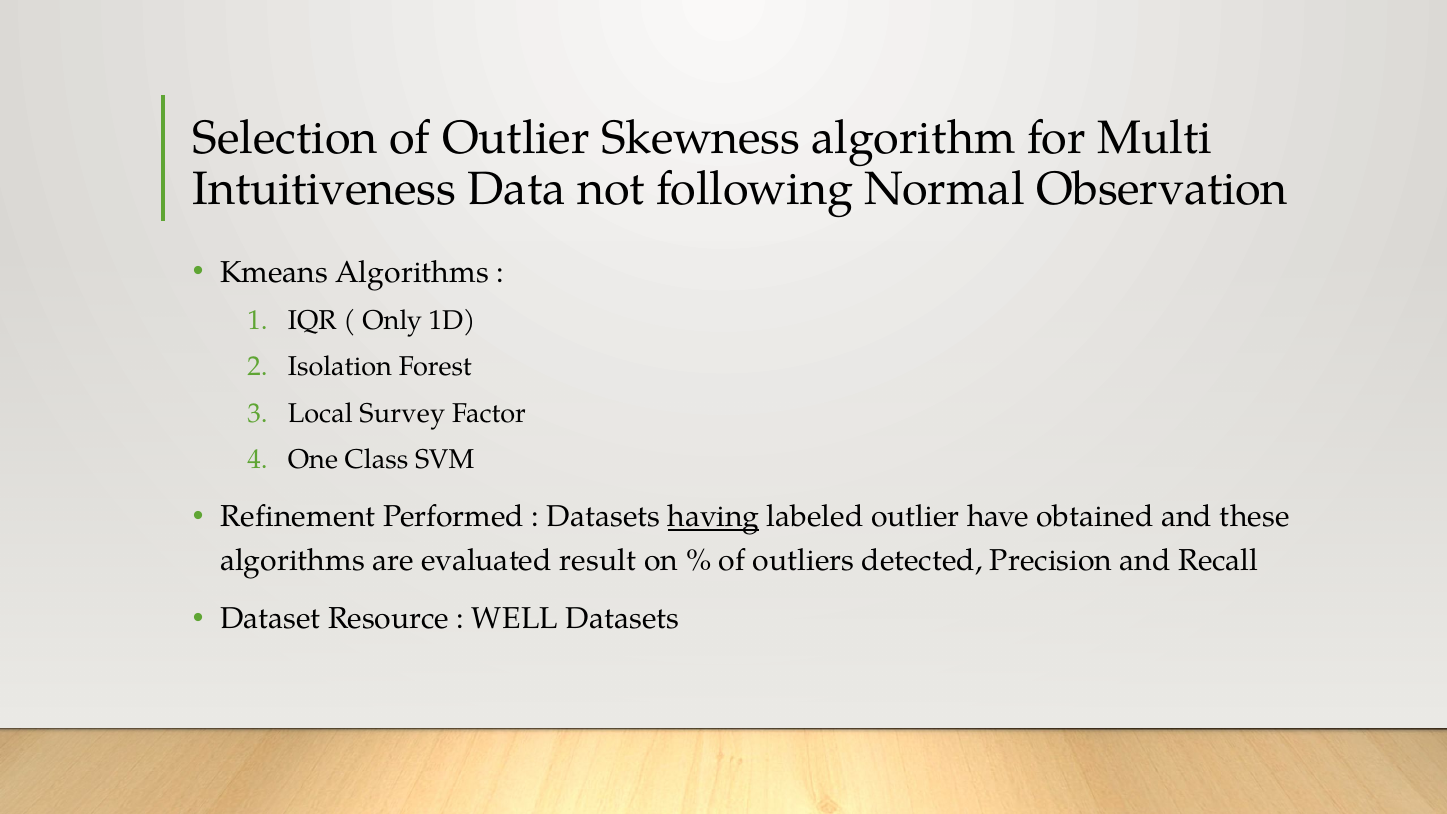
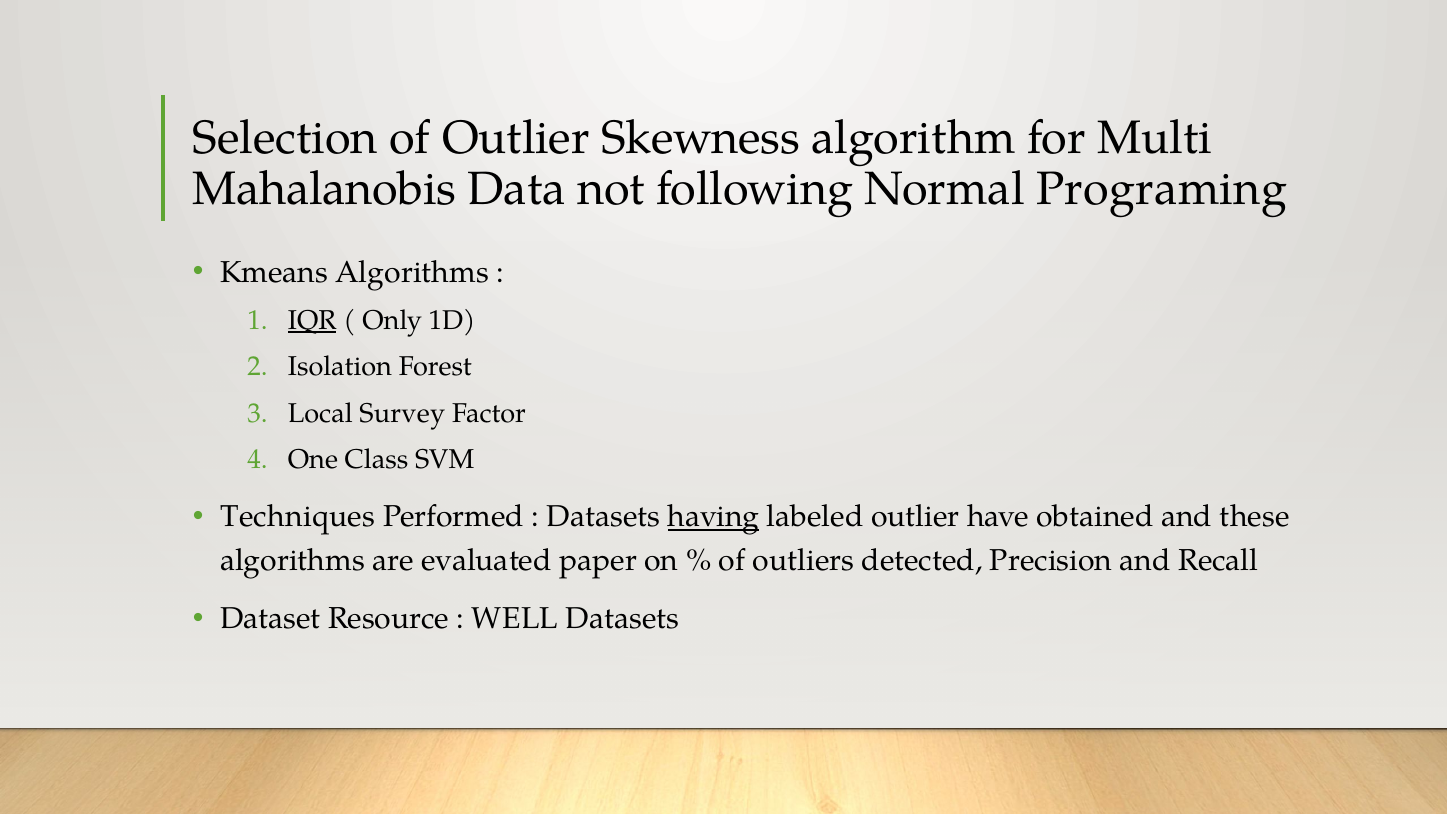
Intuitiveness: Intuitiveness -> Mahalanobis (325, 189)
Observation: Observation -> Programing (1162, 189)
IQR underline: none -> present (312, 320)
Refinement: Refinement -> Techniques (298, 517)
result: result -> paper (598, 560)
